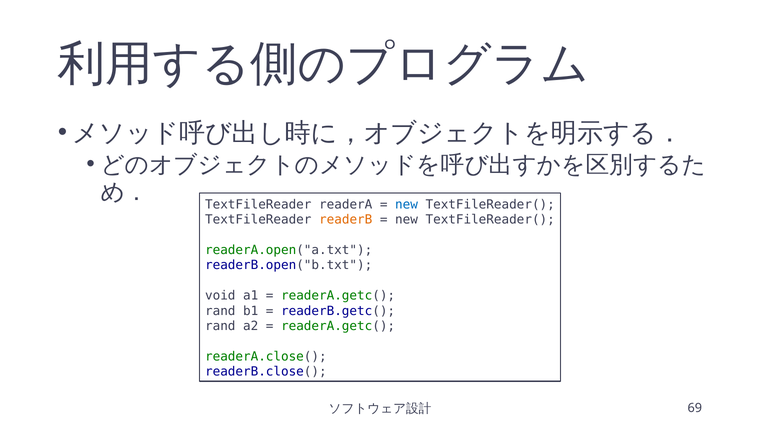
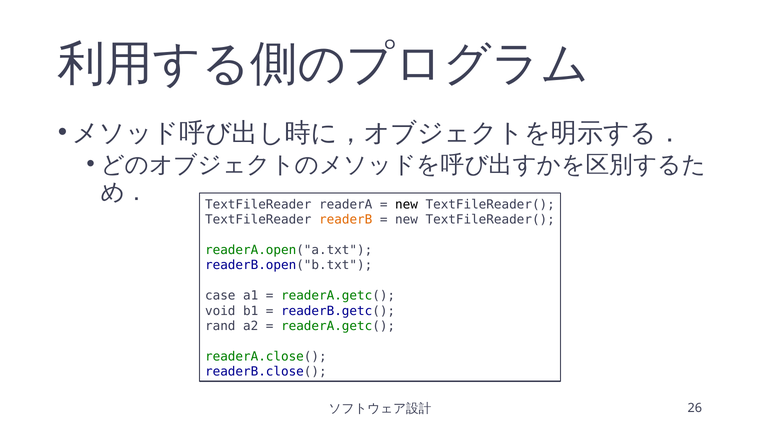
new colour: blue -> black (407, 204)
void: void -> case (220, 295)
rand: rand -> void (220, 311)
69: 69 -> 26 (695, 407)
